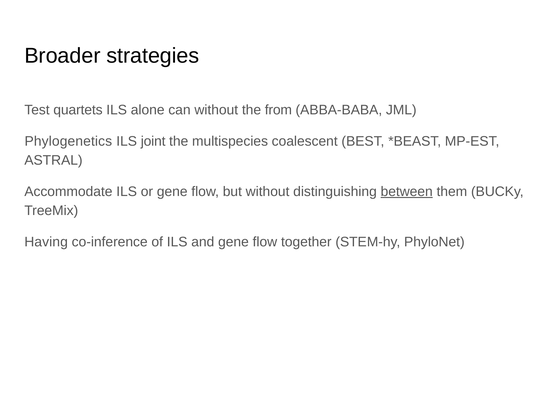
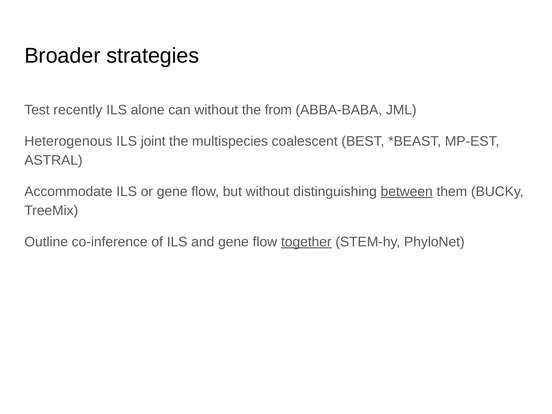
quartets: quartets -> recently (78, 110)
Phylogenetics: Phylogenetics -> Heterogenous (68, 141)
Having: Having -> Outline (46, 242)
together underline: none -> present (306, 242)
